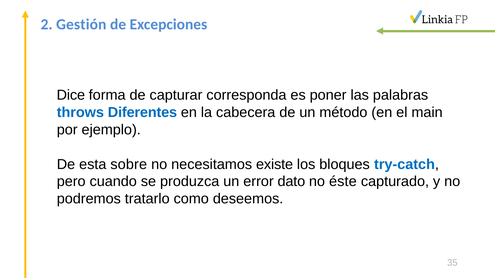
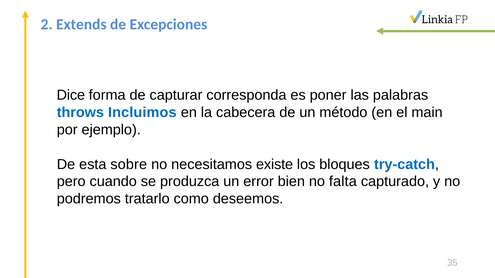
Gestión: Gestión -> Extends (81, 25)
Diferentes: Diferentes -> Incluimos (142, 112)
dato: dato -> bien (291, 182)
éste: éste -> falta (343, 182)
